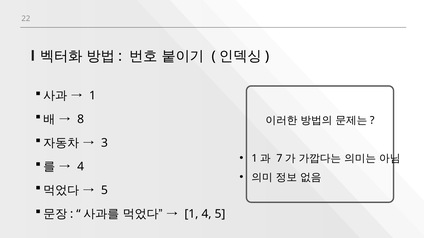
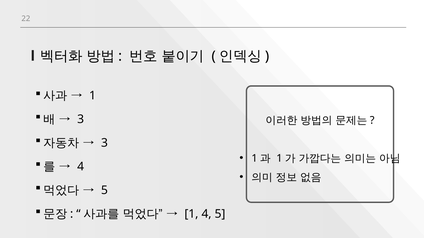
8: 8 -> 3 (81, 120)
7: 7 -> 1 (279, 159)
